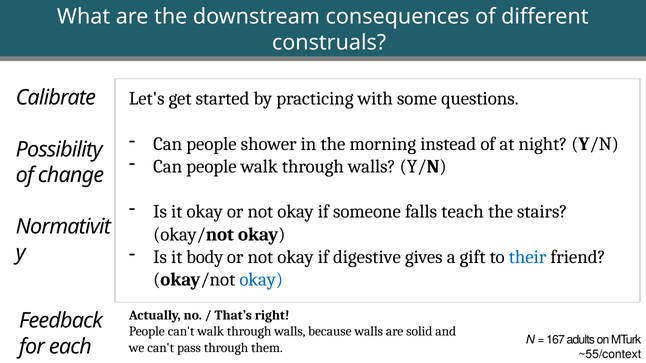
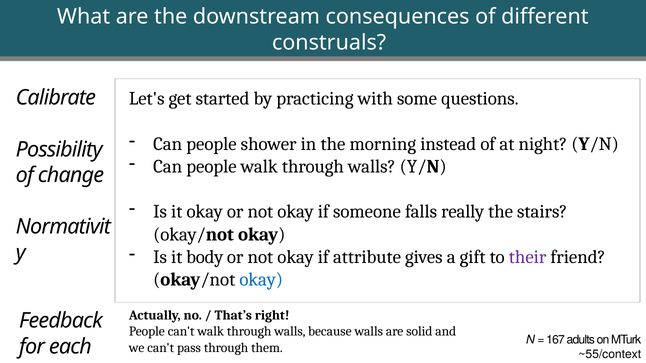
teach: teach -> really (463, 212)
digestive: digestive -> attribute (367, 257)
their colour: blue -> purple (528, 257)
